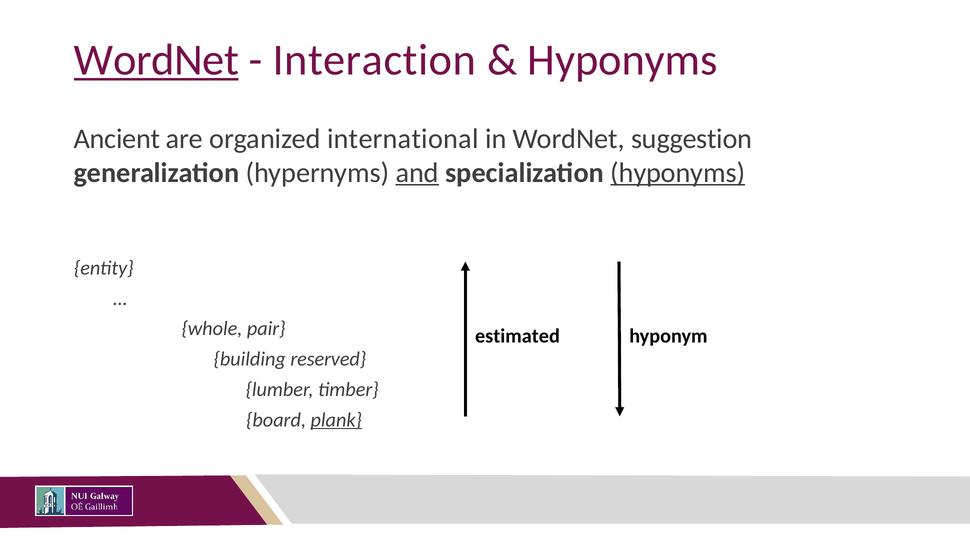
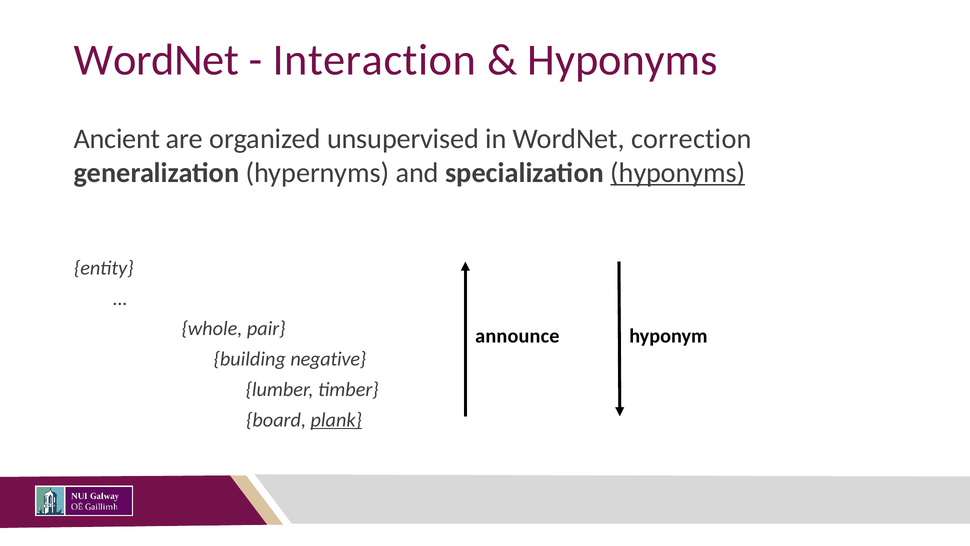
WordNet underline: present -> none (156, 60)
international: international -> unsupervised (403, 139)
suggestion: suggestion -> correction (691, 139)
and underline: present -> none (417, 173)
estimated: estimated -> announce (517, 336)
reserved: reserved -> negative (328, 359)
